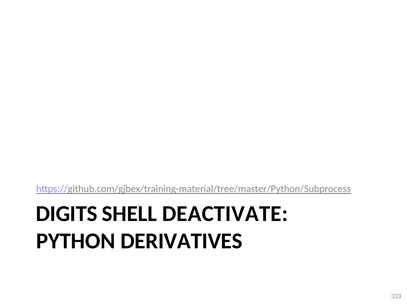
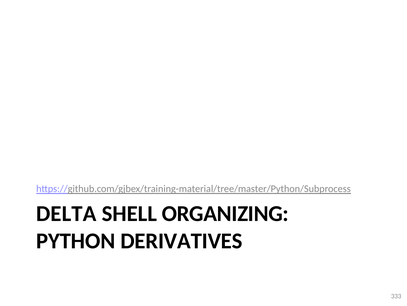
DIGITS: DIGITS -> DELTA (66, 213)
DEACTIVATE: DEACTIVATE -> ORGANIZING (225, 213)
